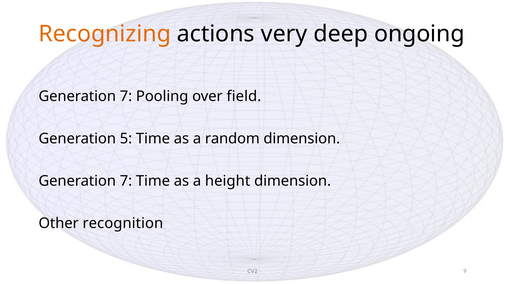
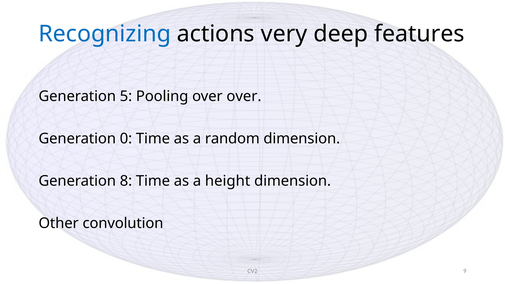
Recognizing colour: orange -> blue (105, 34)
ongoing: ongoing -> features (419, 34)
7: 7 -> 5 (126, 96)
over field: field -> over (244, 96)
5: 5 -> 0 (126, 139)
7: 7 -> 8 (126, 181)
recognition: recognition -> convolution (123, 223)
